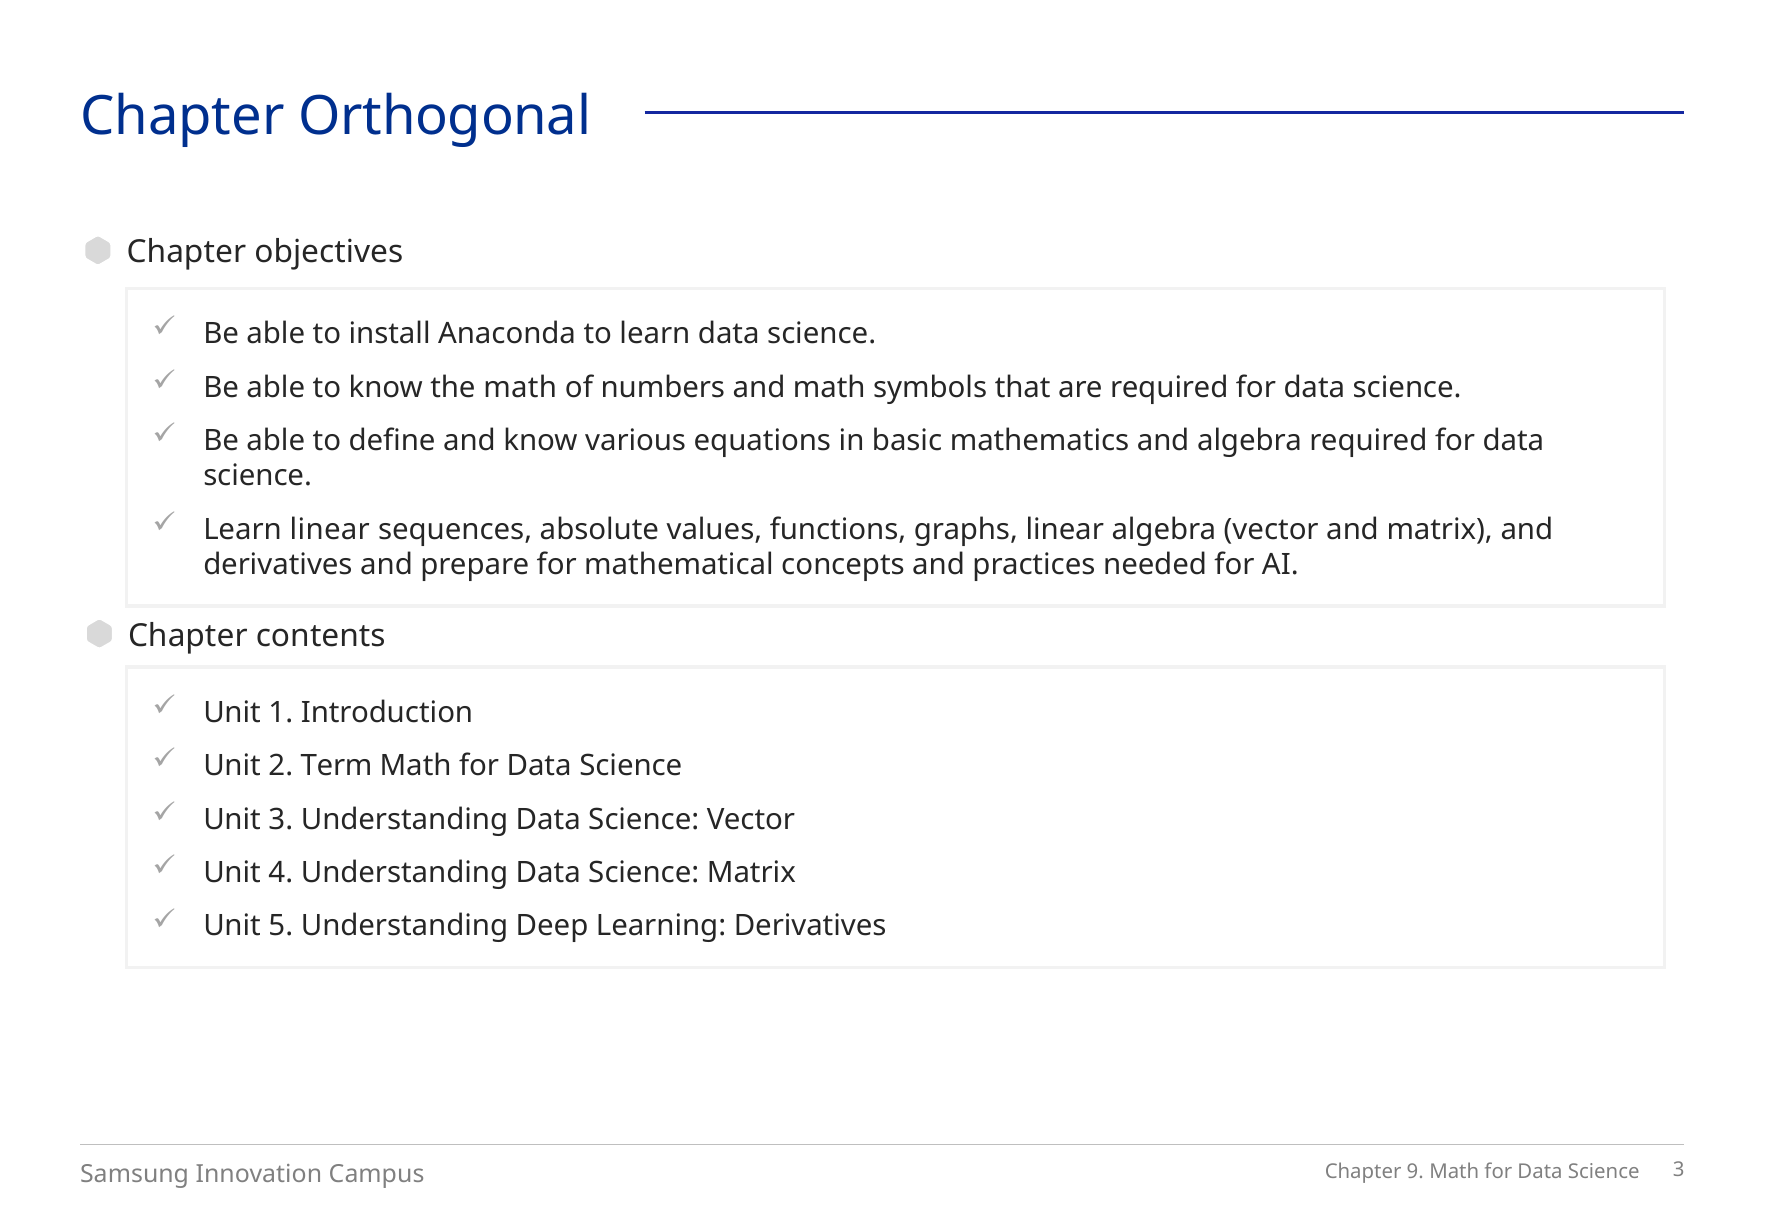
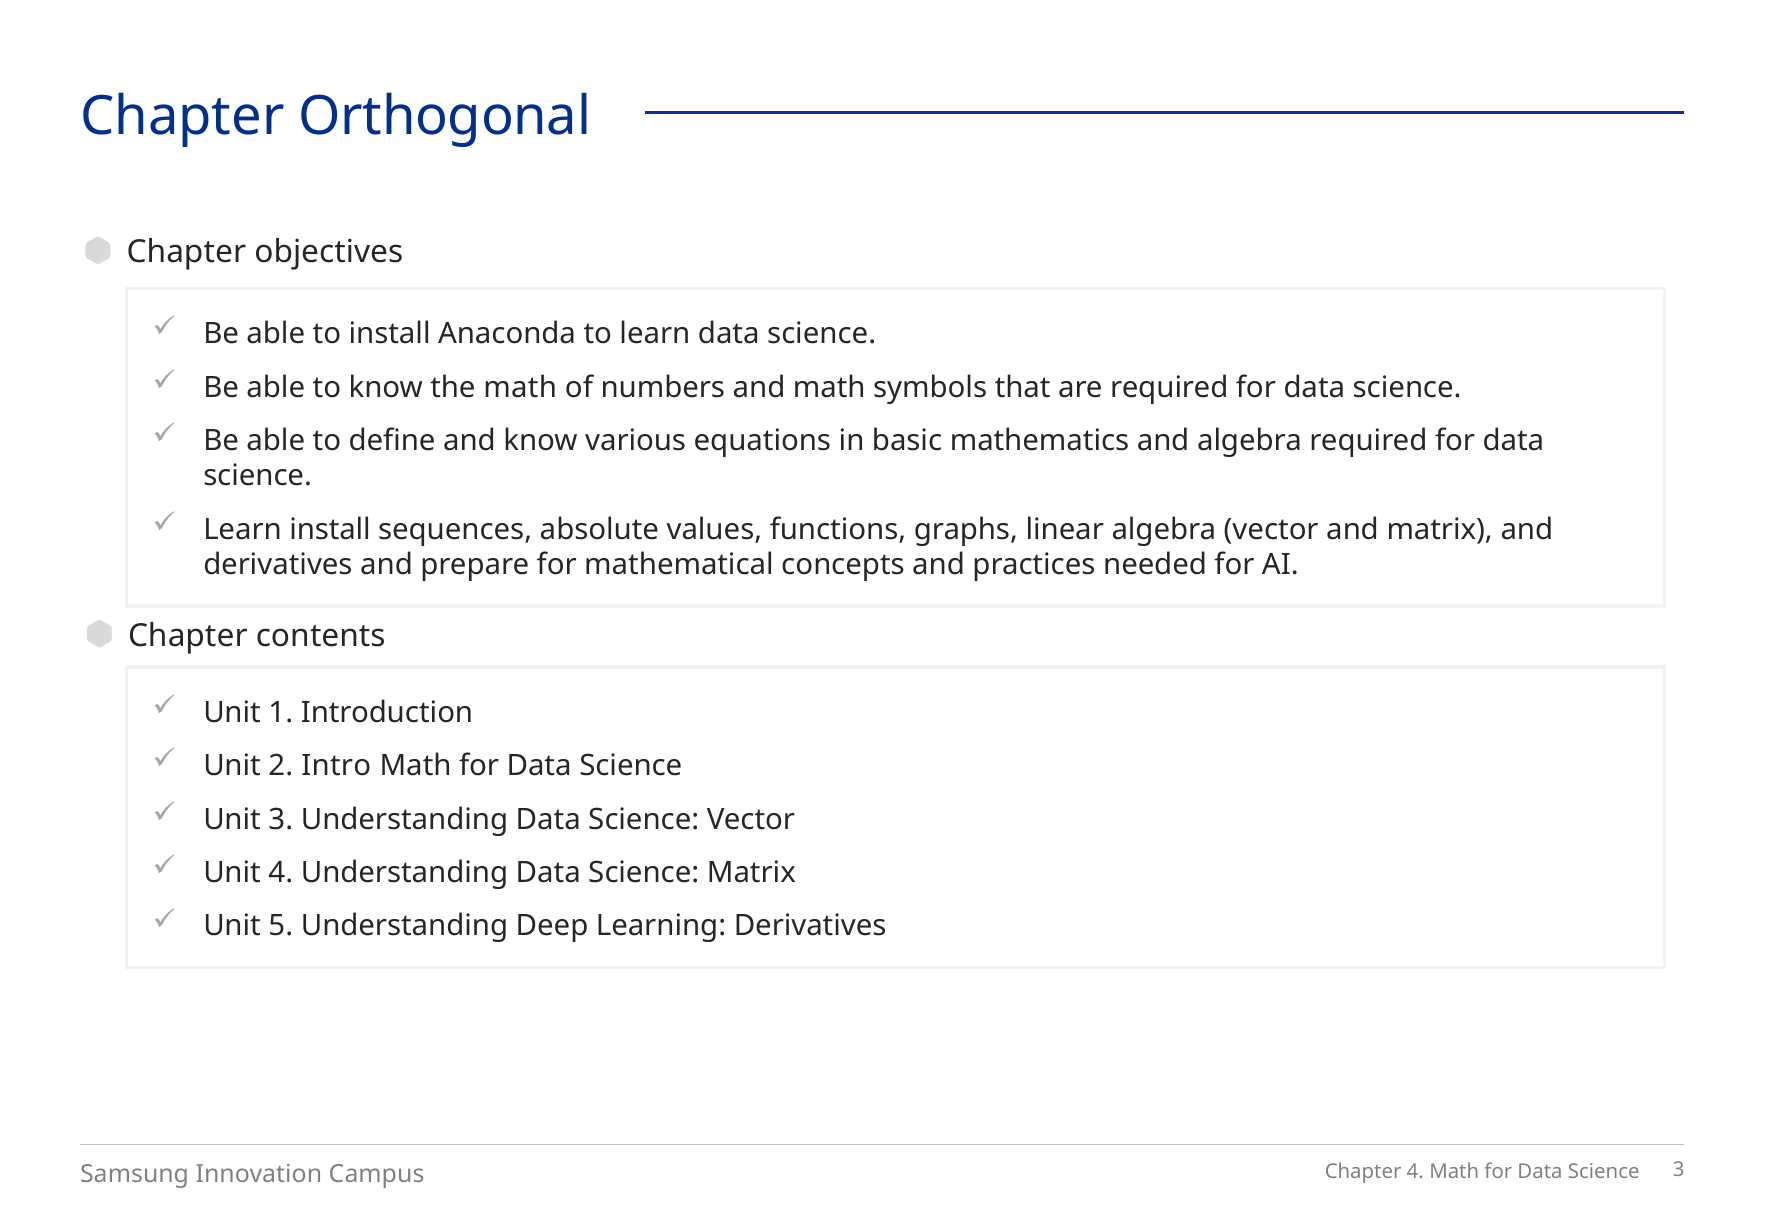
Learn linear: linear -> install (330, 530)
Term: Term -> Intro (336, 766)
Chapter 9: 9 -> 4 (1415, 1172)
